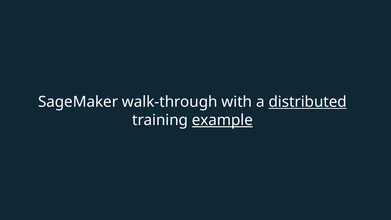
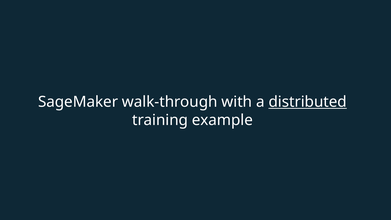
example underline: present -> none (222, 120)
